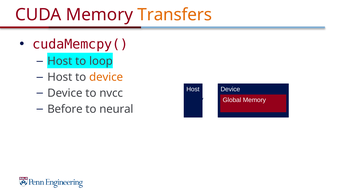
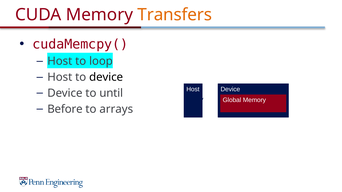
device colour: orange -> black (106, 77)
nvcc: nvcc -> until (111, 93)
neural: neural -> arrays (116, 109)
